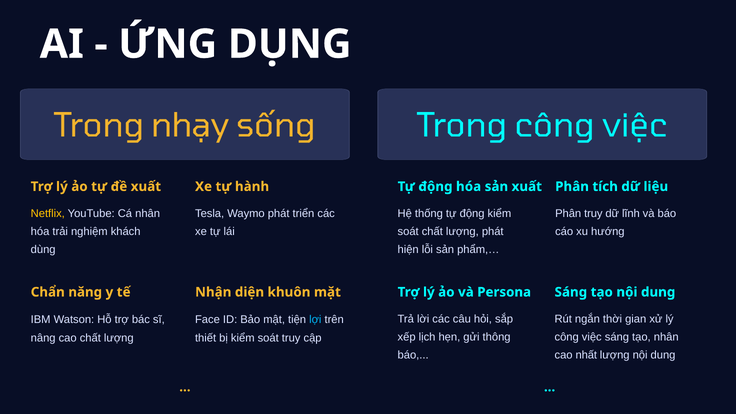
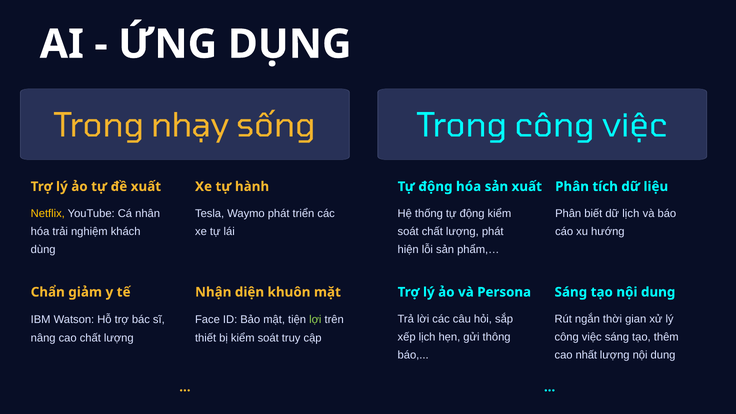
Phân truy: truy -> biết (593, 213)
dữ lĩnh: lĩnh -> lịch (631, 213)
năng: năng -> giảm (85, 292)
lợi colour: light blue -> light green (315, 320)
tạo nhân: nhân -> thêm (666, 337)
